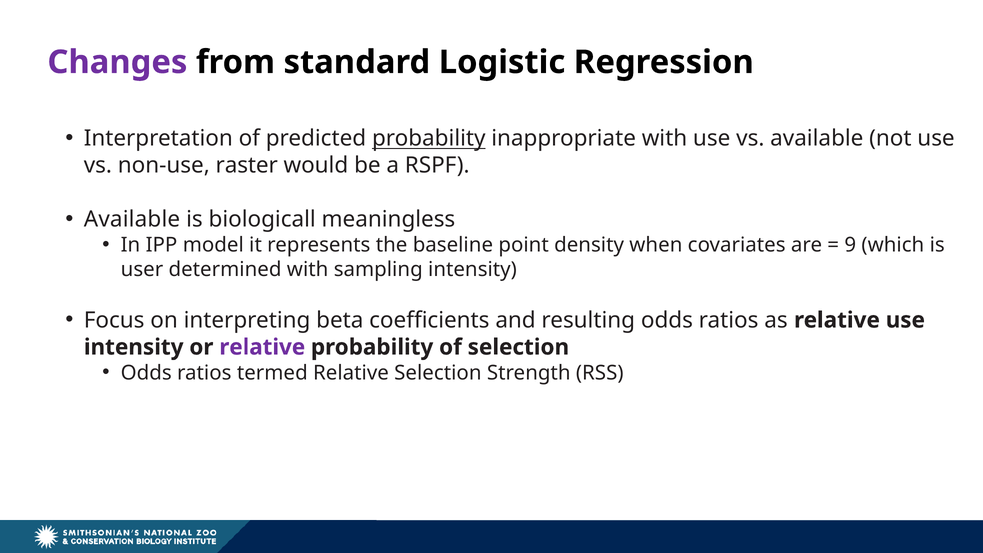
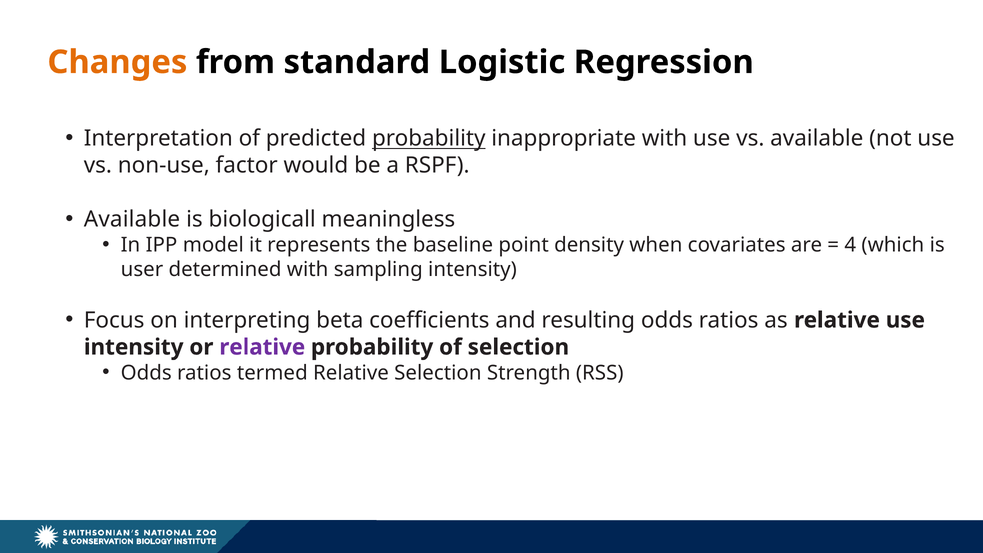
Changes colour: purple -> orange (117, 62)
raster: raster -> factor (247, 165)
9: 9 -> 4 (850, 245)
